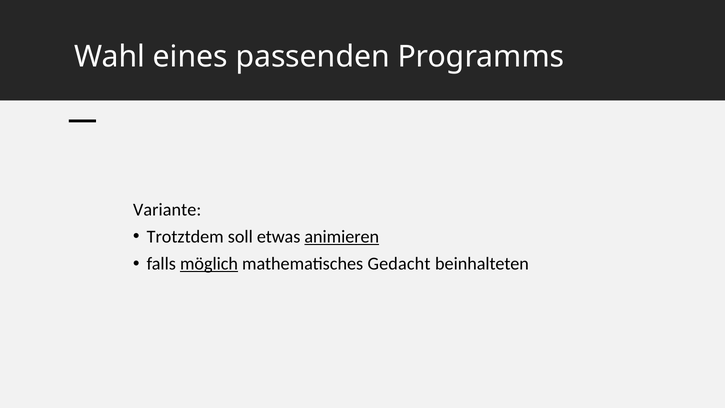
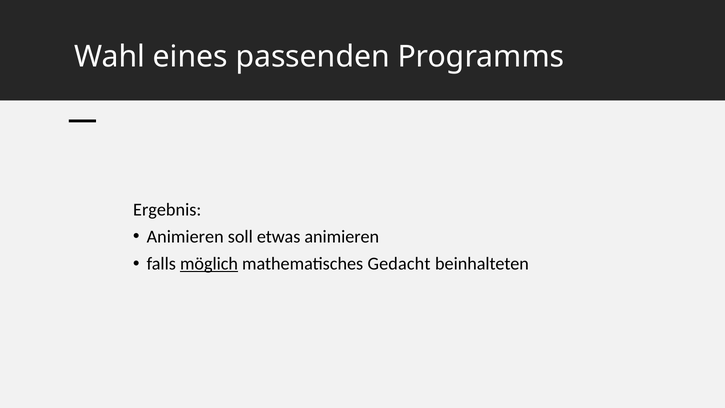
Variante: Variante -> Ergebnis (167, 209)
Trotztdem: Trotztdem -> Animieren (185, 237)
animieren underline: present -> none (342, 237)
